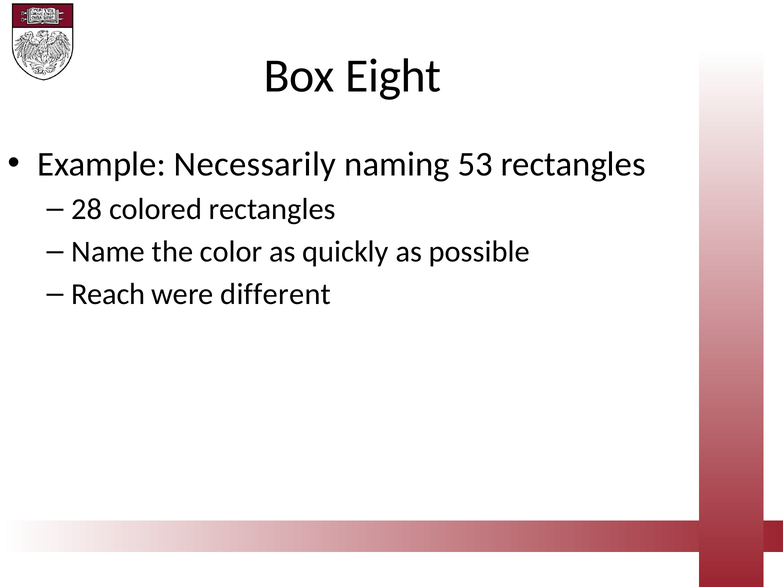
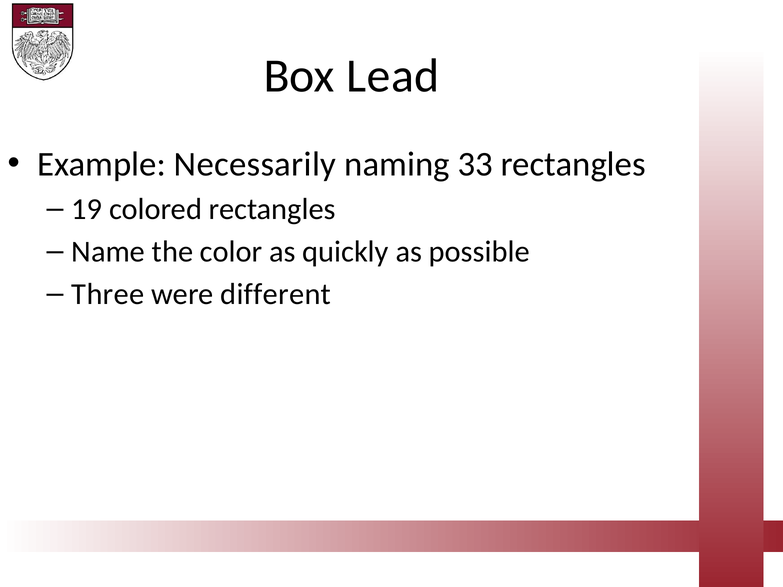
Eight: Eight -> Lead (393, 76)
53: 53 -> 33 (475, 164)
28: 28 -> 19 (87, 209)
Reach: Reach -> Three (108, 295)
